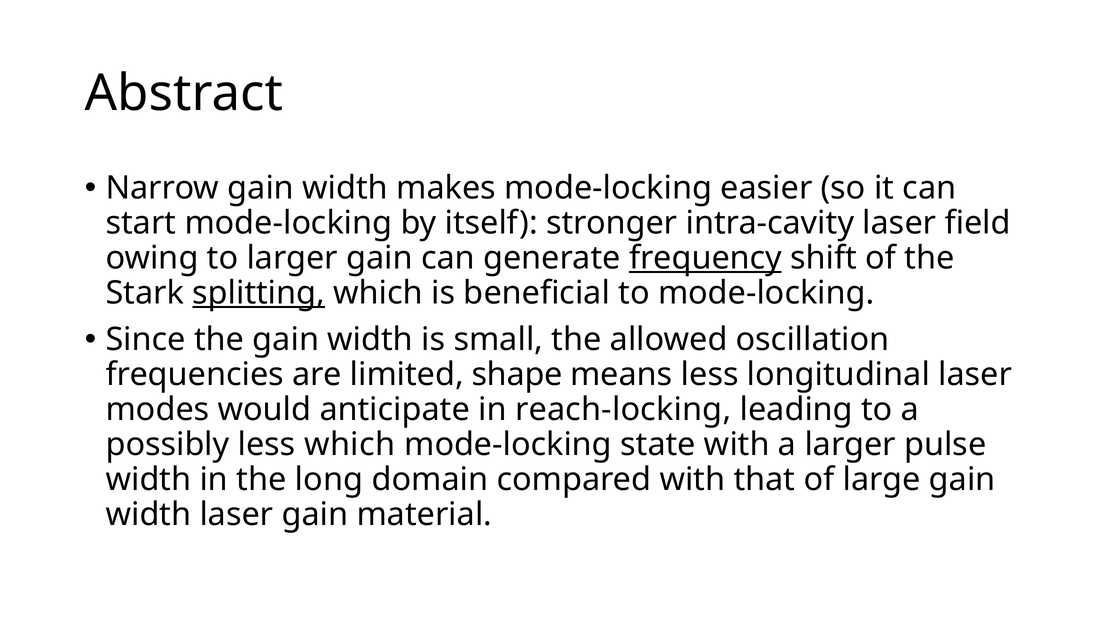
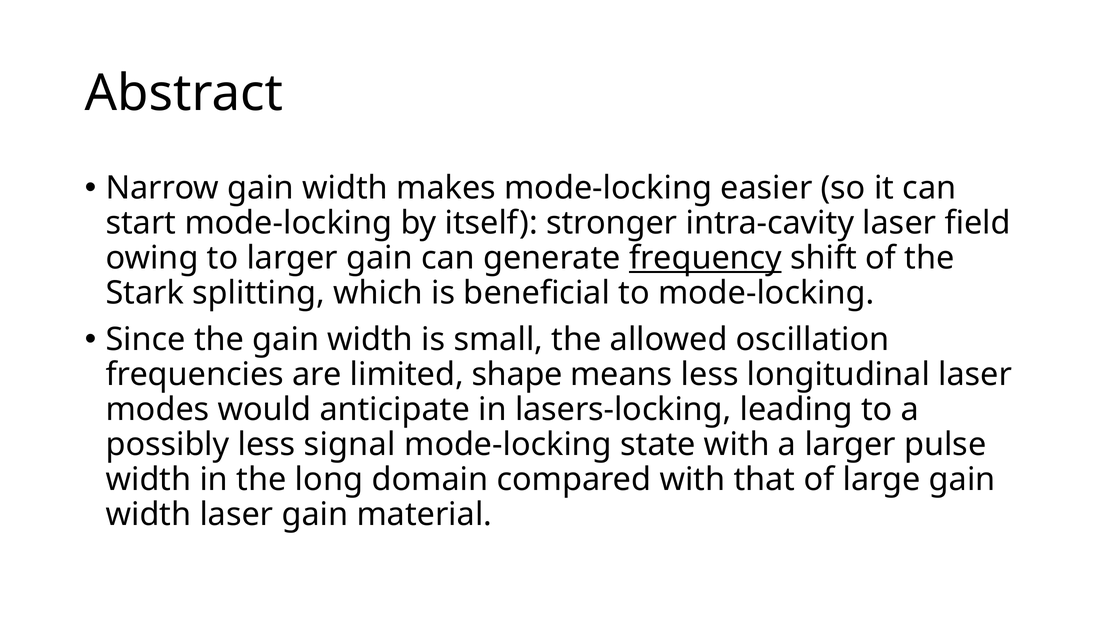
splitting underline: present -> none (259, 293)
reach-locking: reach-locking -> lasers-locking (623, 410)
less which: which -> signal (350, 445)
